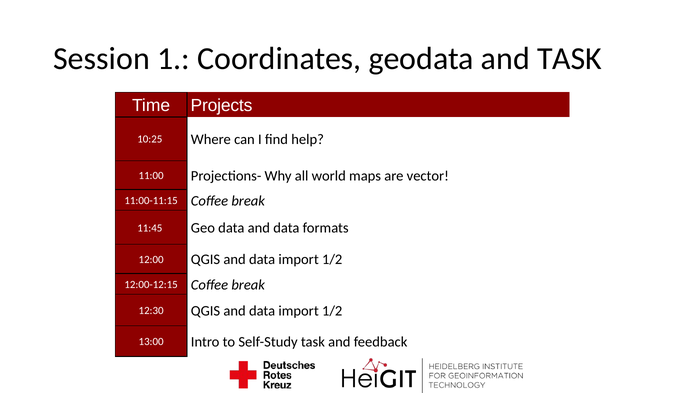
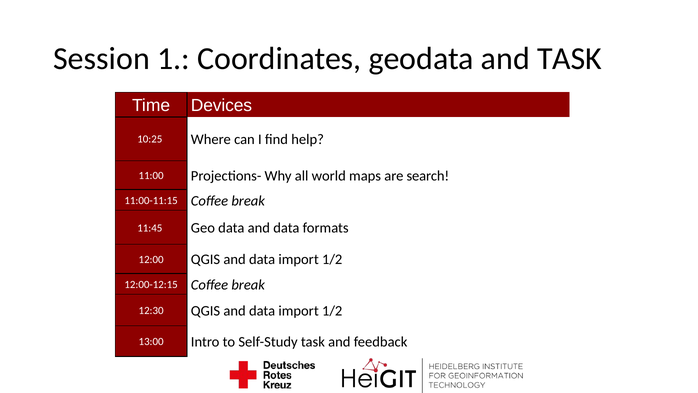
Projects: Projects -> Devices (221, 105)
vector: vector -> search (428, 176)
